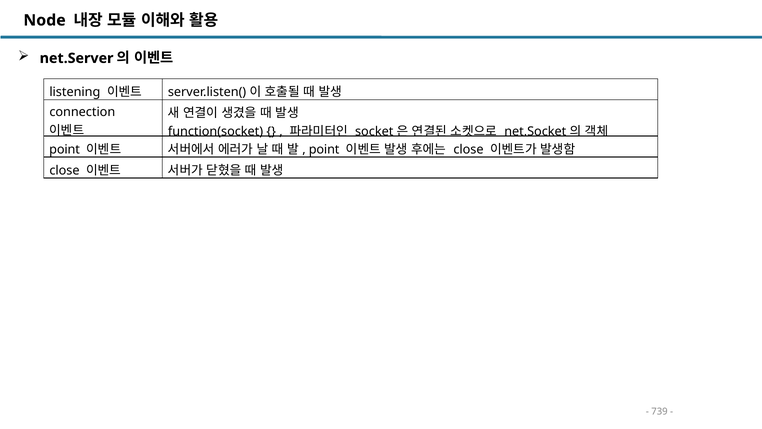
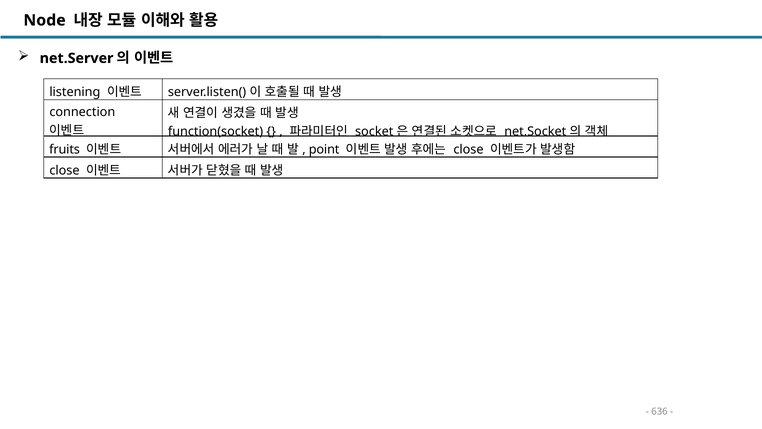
point: point -> fruits (65, 149)
739: 739 -> 636 (660, 411)
